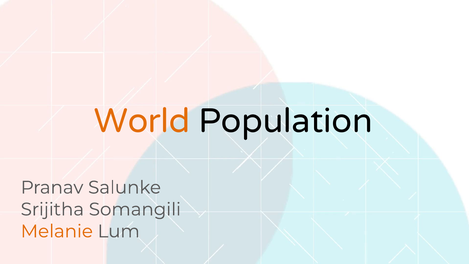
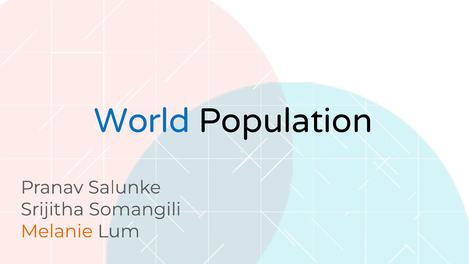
World colour: orange -> blue (142, 121)
